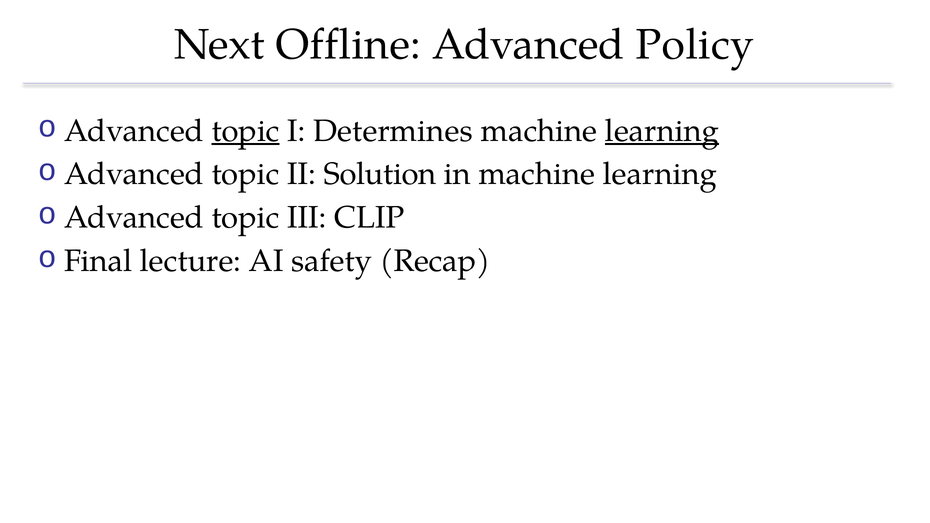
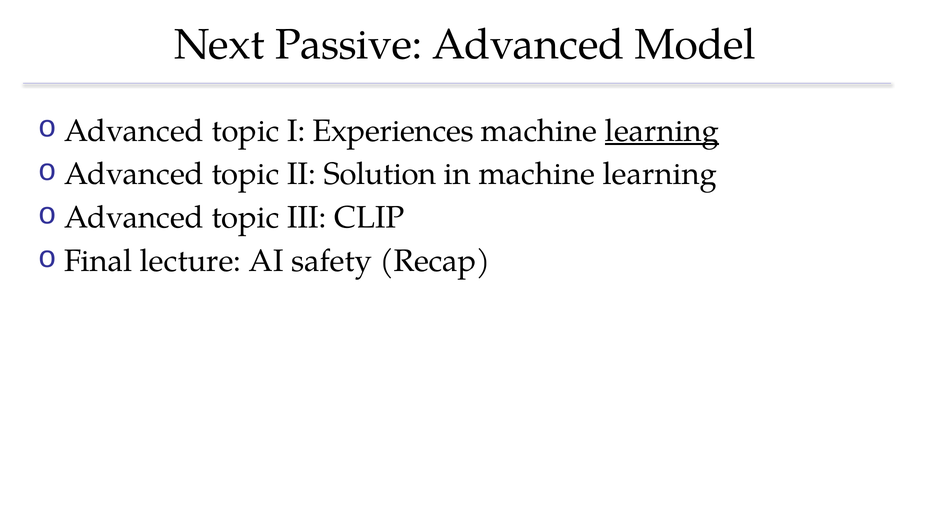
Offline: Offline -> Passive (349, 45)
Policy: Policy -> Model (695, 45)
topic underline: present -> none (246, 131)
Determines: Determines -> Experiences (393, 131)
